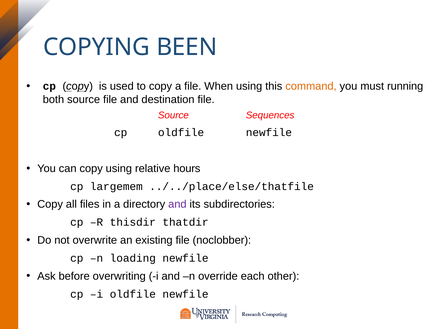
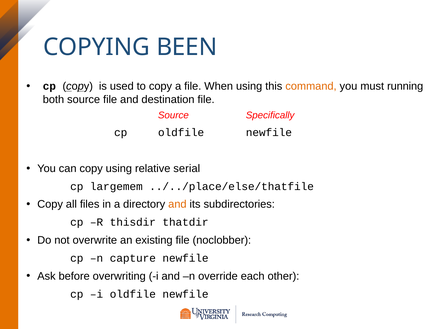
Sequences: Sequences -> Specifically (270, 115)
hours: hours -> serial (187, 169)
and colour: purple -> orange (177, 205)
loading: loading -> capture (133, 258)
